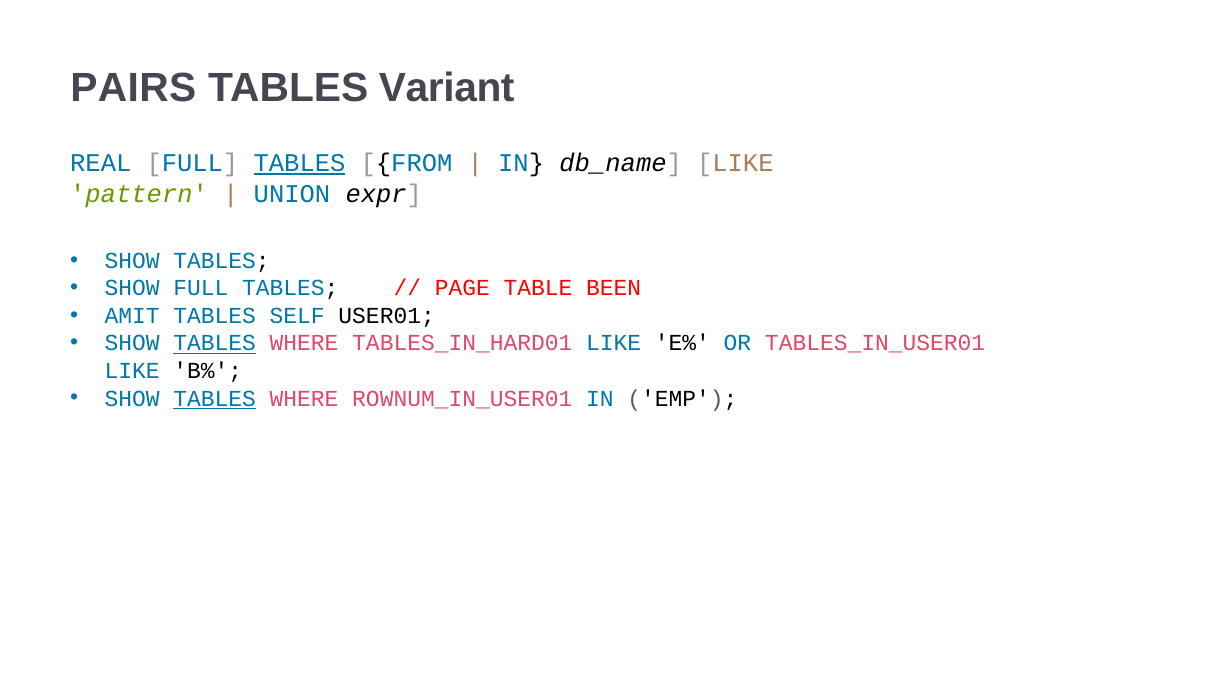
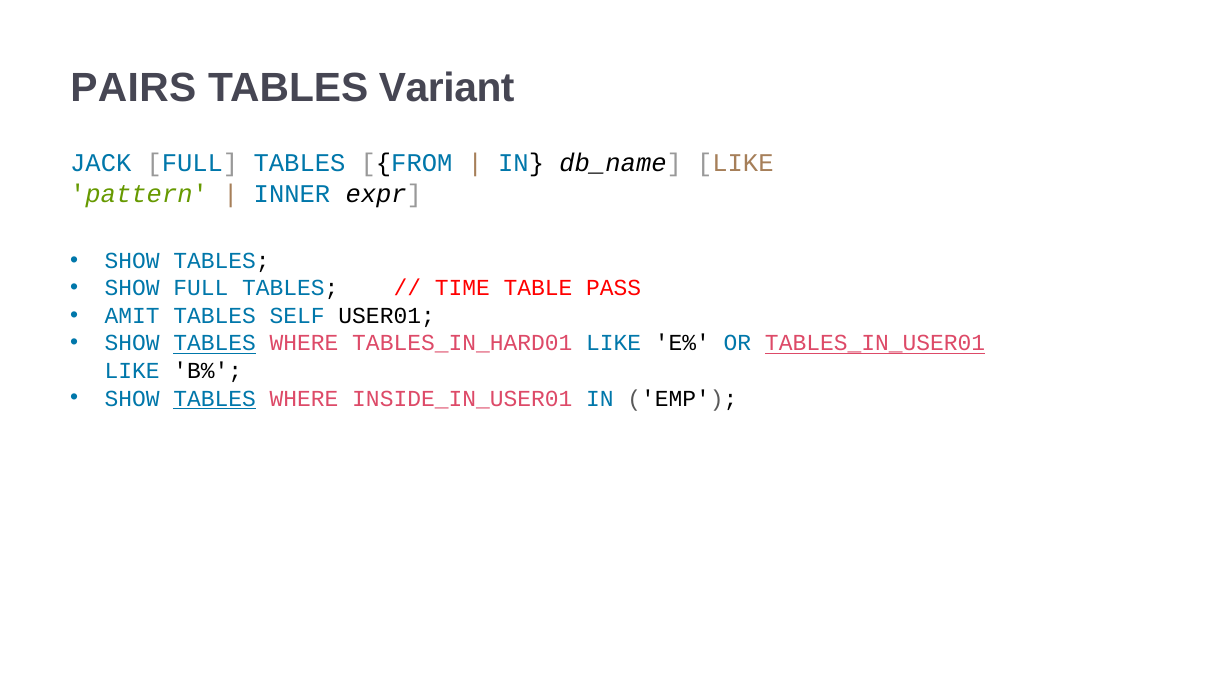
REAL: REAL -> JACK (101, 163)
TABLES underline: present -> none (299, 163)
UNION: UNION -> INNER (292, 194)
PAGE: PAGE -> TIME (462, 288)
BEEN: BEEN -> PASS (614, 288)
TABLES_IN_USER01 underline: none -> present (875, 343)
ROWNUM_IN_USER01: ROWNUM_IN_USER01 -> INSIDE_IN_USER01 (462, 398)
